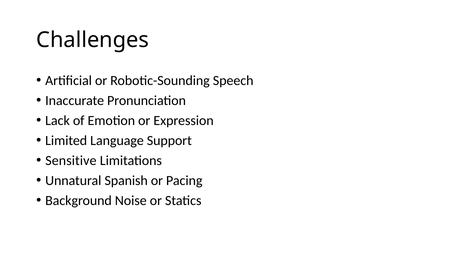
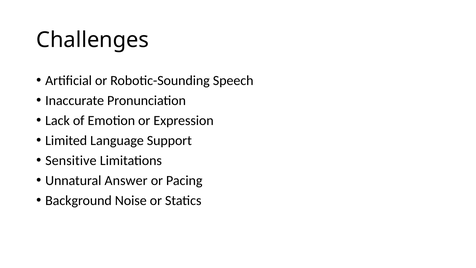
Spanish: Spanish -> Answer (126, 180)
